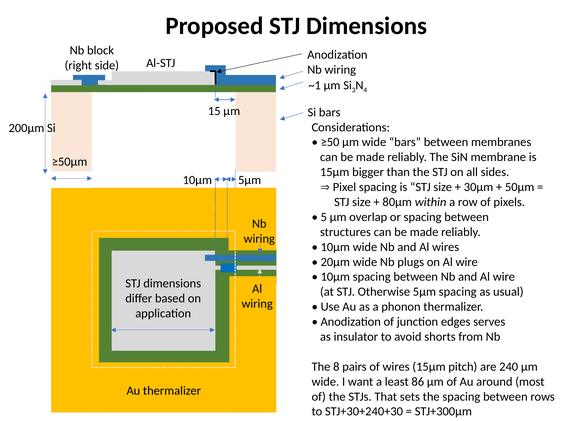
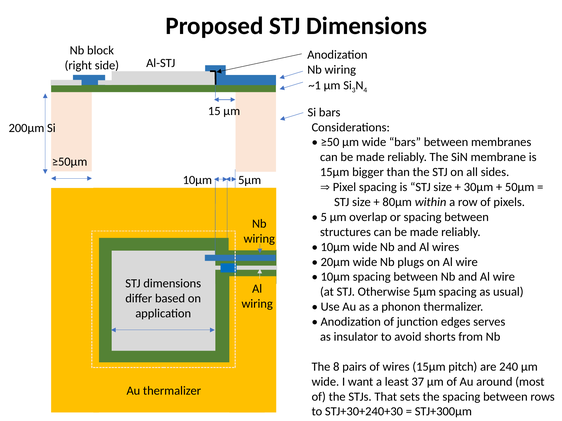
86: 86 -> 37 (418, 382)
